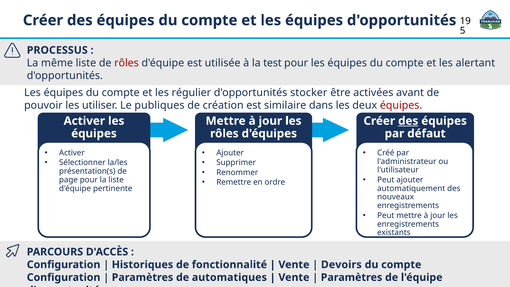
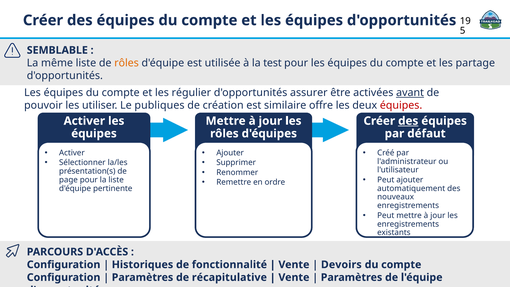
PROCESSUS: PROCESSUS -> SEMBLABLE (57, 50)
rôles colour: red -> orange (127, 63)
alertant: alertant -> partage (475, 63)
stocker: stocker -> assurer (309, 93)
avant underline: none -> present (410, 93)
dans: dans -> offre (321, 105)
automatiques: automatiques -> récapitulative (229, 277)
